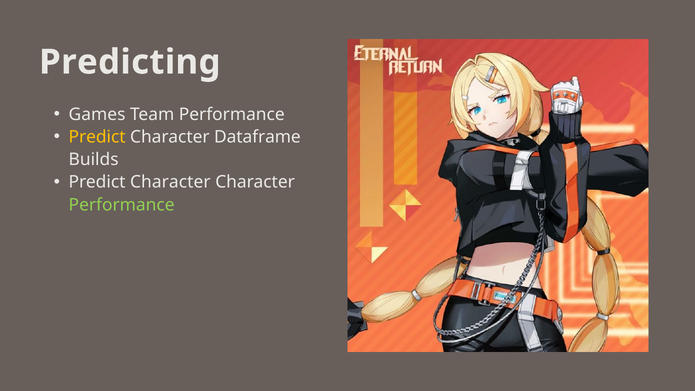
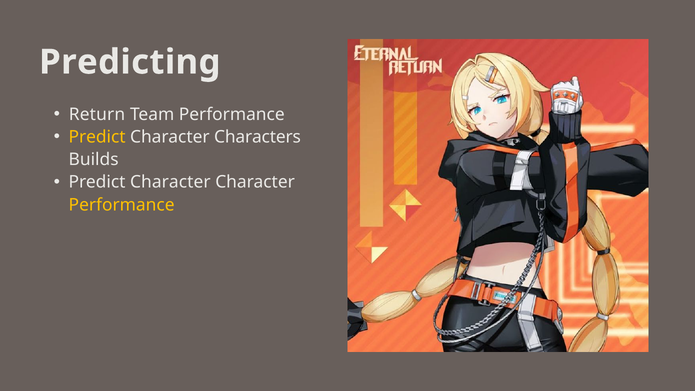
Games: Games -> Return (97, 114)
Dataframe: Dataframe -> Characters (257, 137)
Performance colour: light green -> yellow (122, 205)
